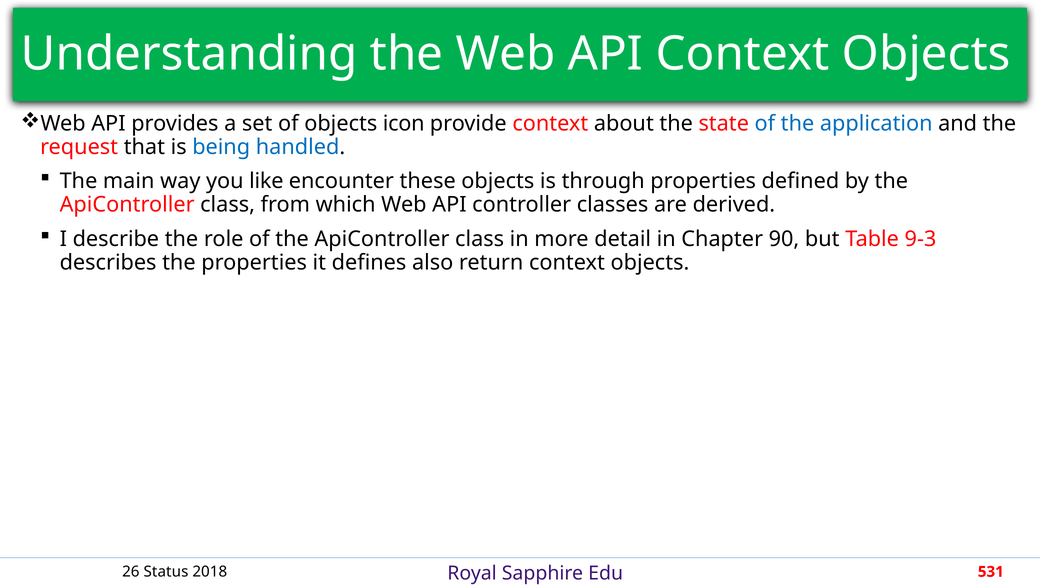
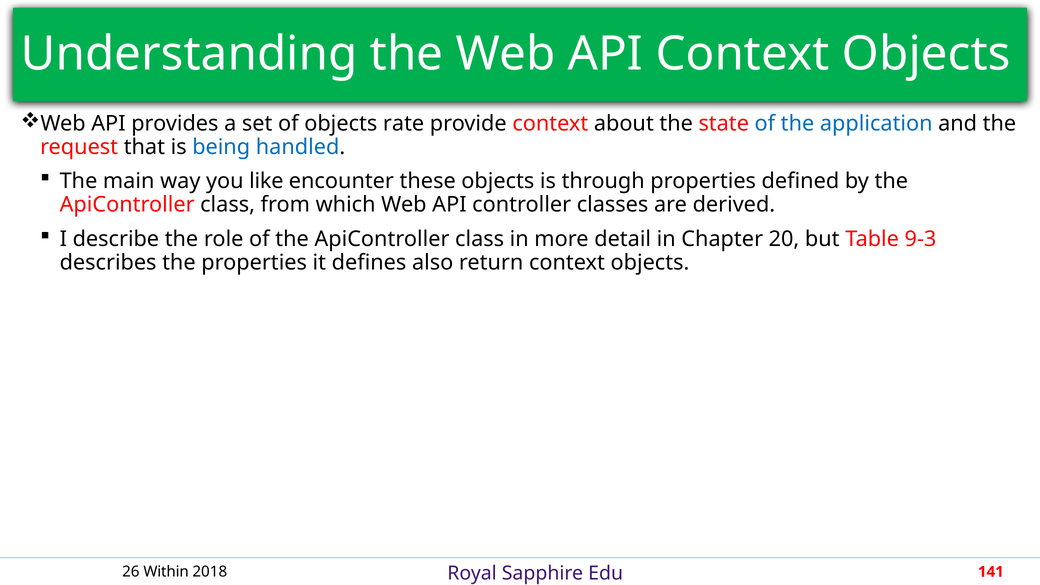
icon: icon -> rate (404, 124)
90: 90 -> 20 (784, 239)
Status: Status -> Within (166, 572)
531: 531 -> 141 (991, 572)
